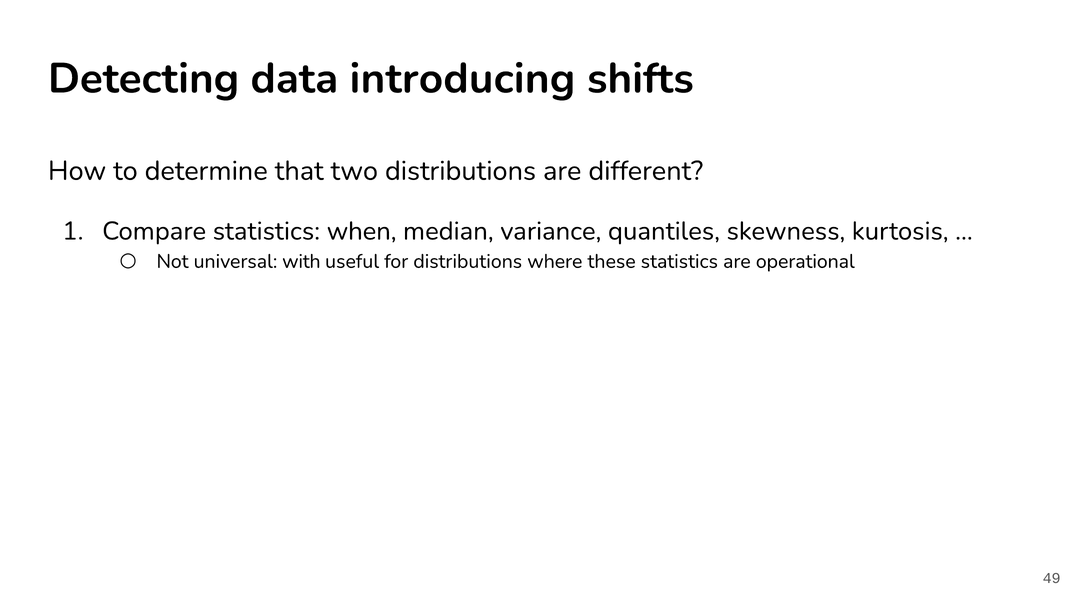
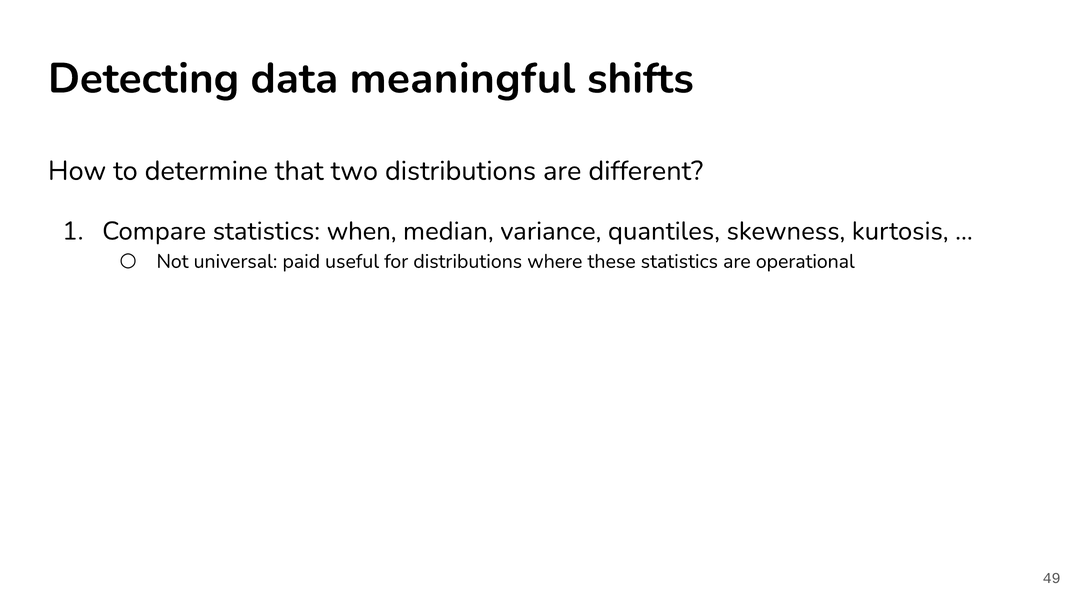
introducing: introducing -> meaningful (462, 78)
with: with -> paid (301, 261)
